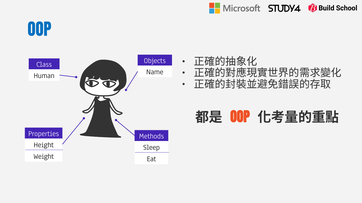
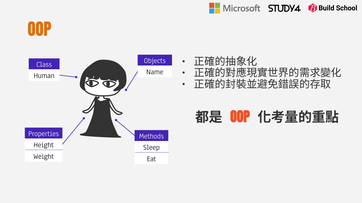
OOP colour: blue -> orange (40, 30)
